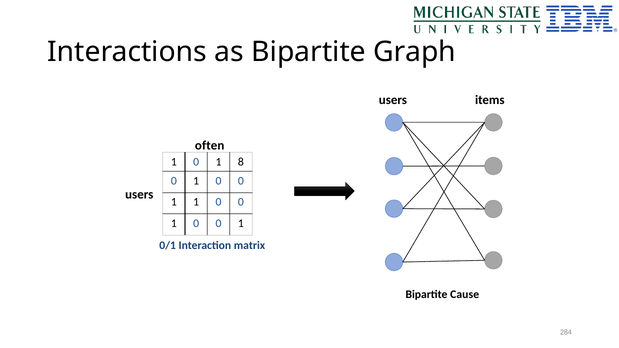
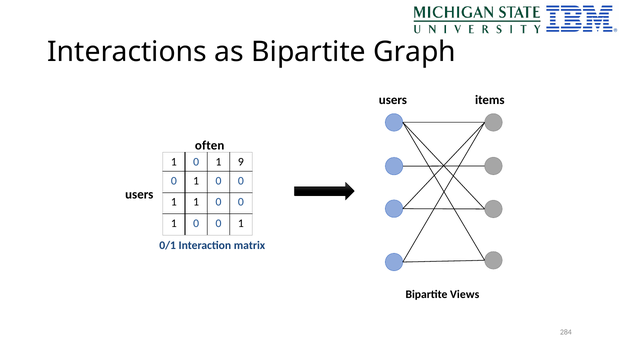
8: 8 -> 9 (241, 162)
Cause: Cause -> Views (465, 294)
